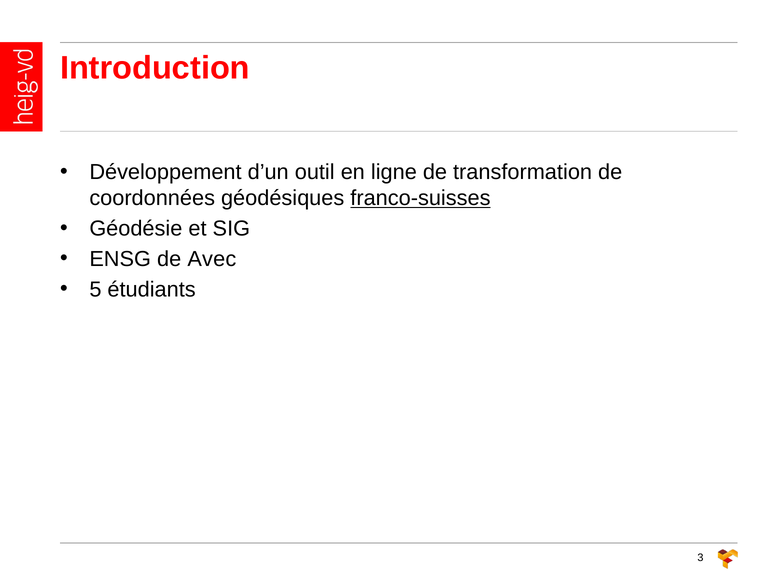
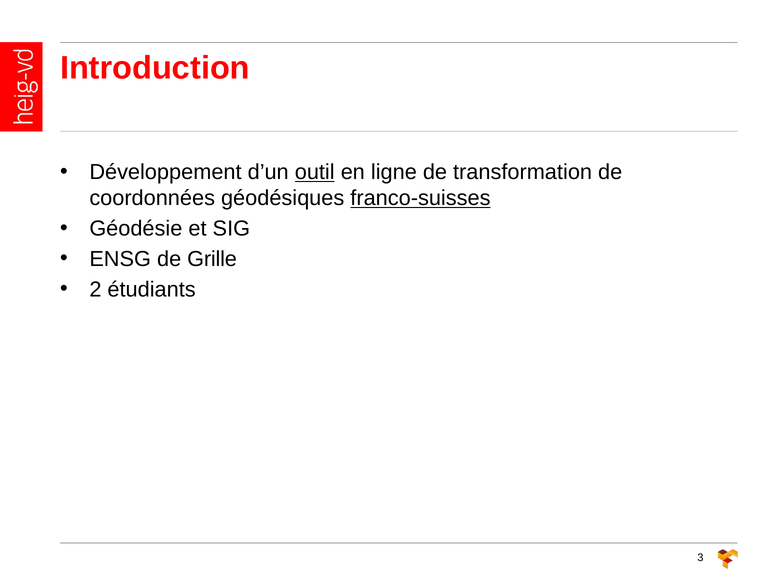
outil underline: none -> present (315, 172)
Avec: Avec -> Grille (212, 259)
5: 5 -> 2 (95, 290)
